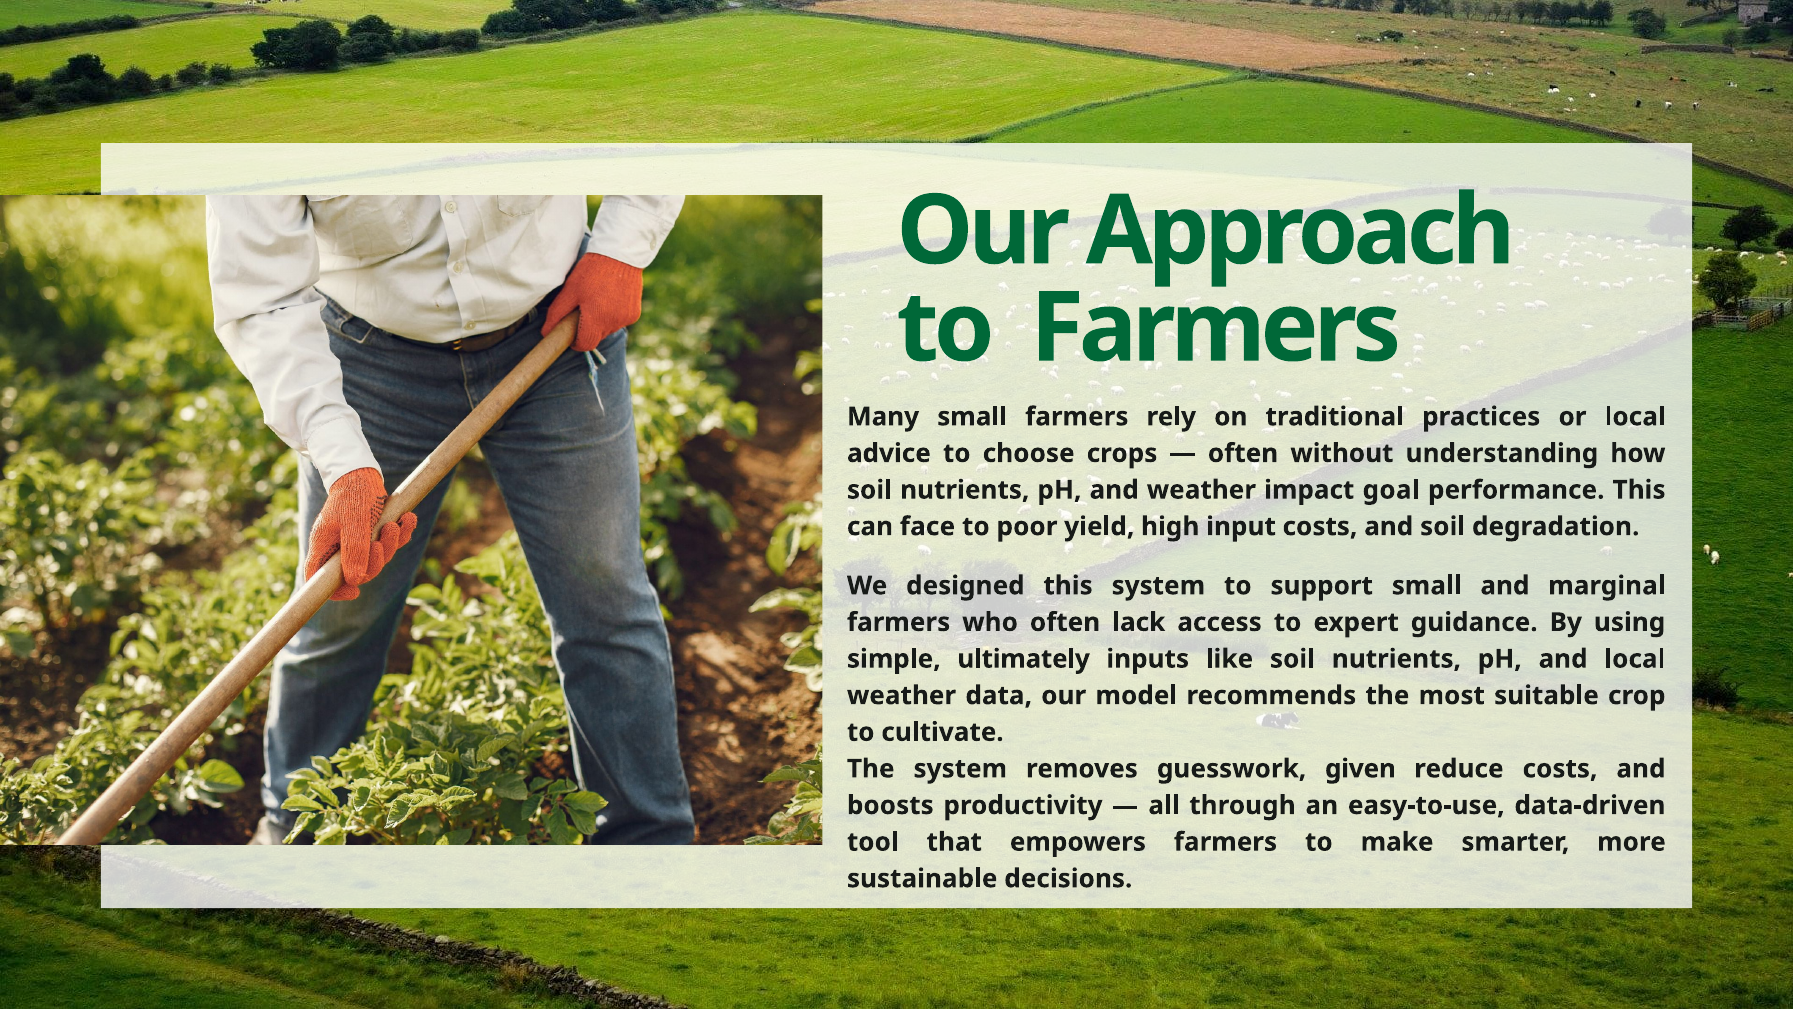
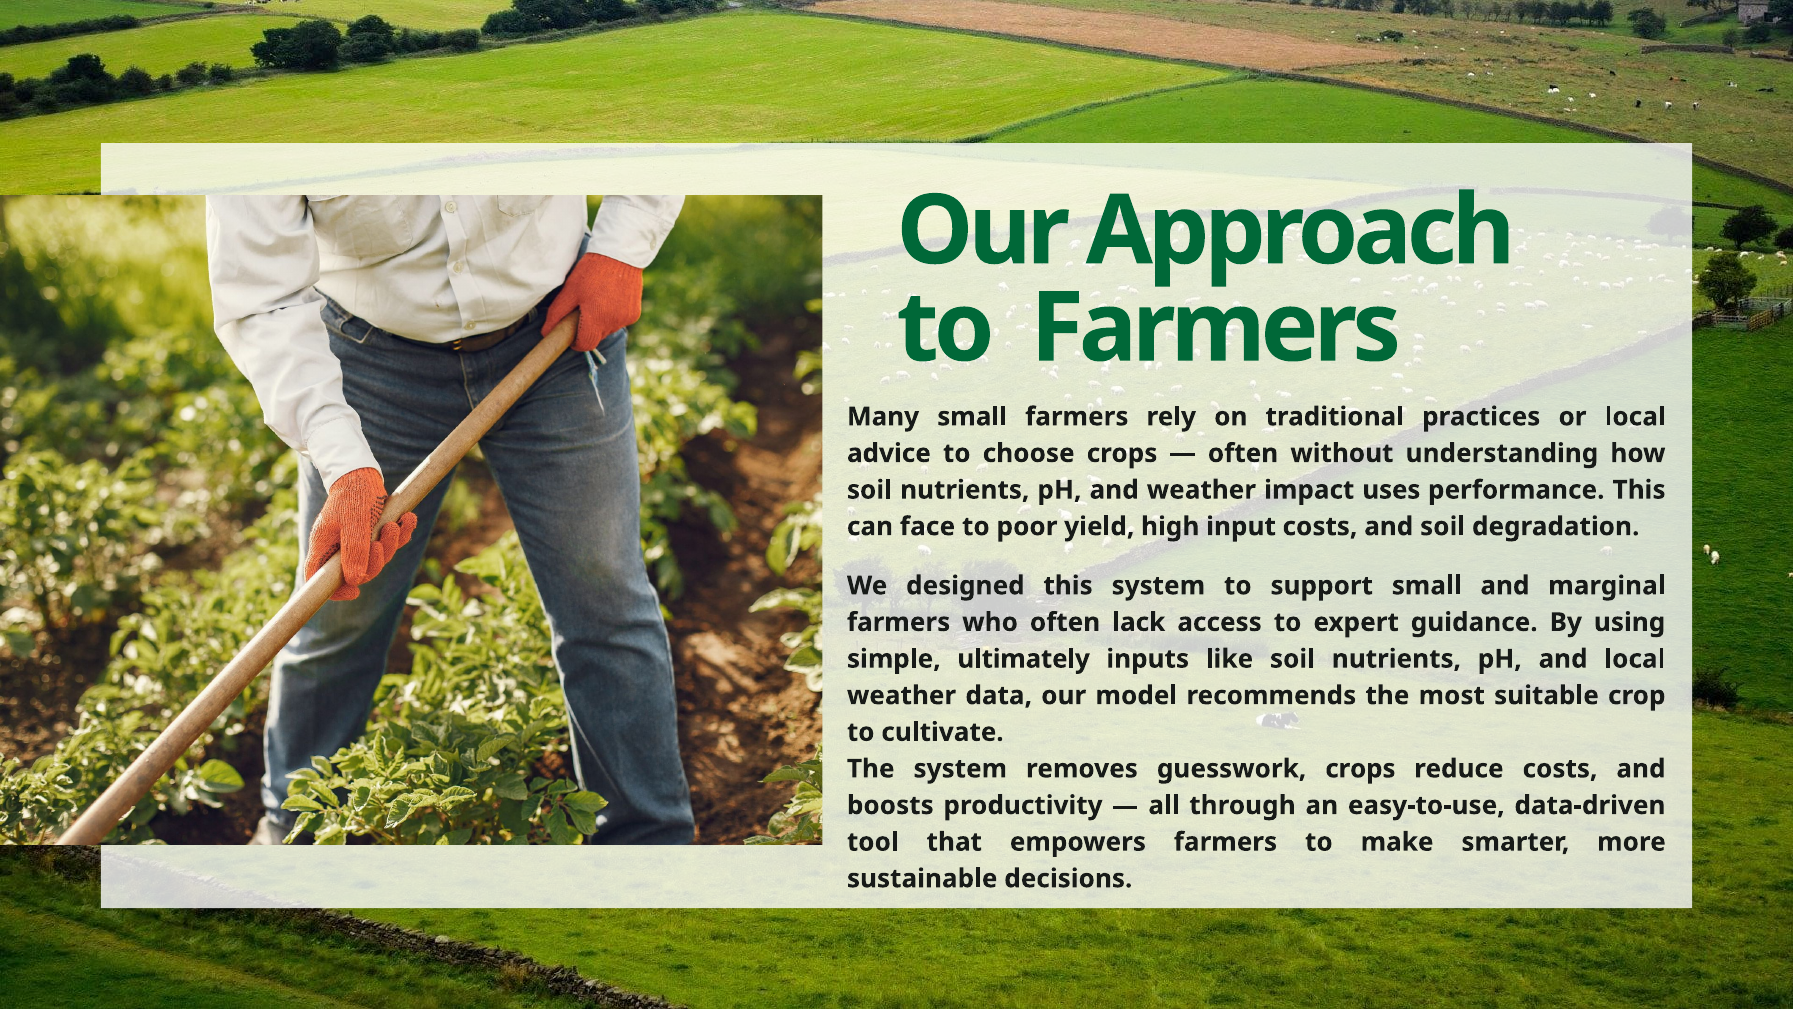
goal: goal -> uses (1391, 490)
guesswork given: given -> crops (1360, 769)
